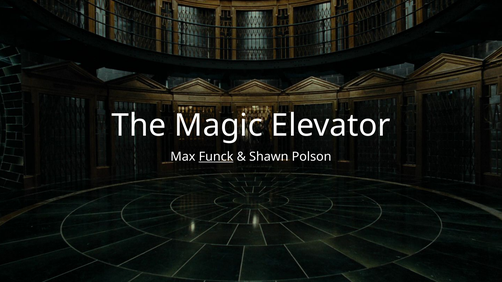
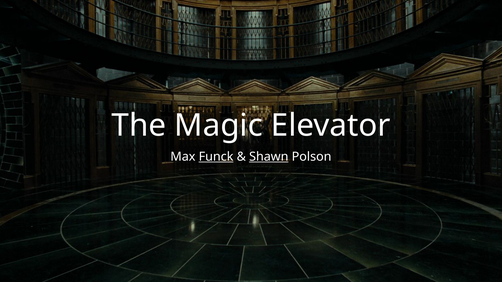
Shawn underline: none -> present (269, 157)
